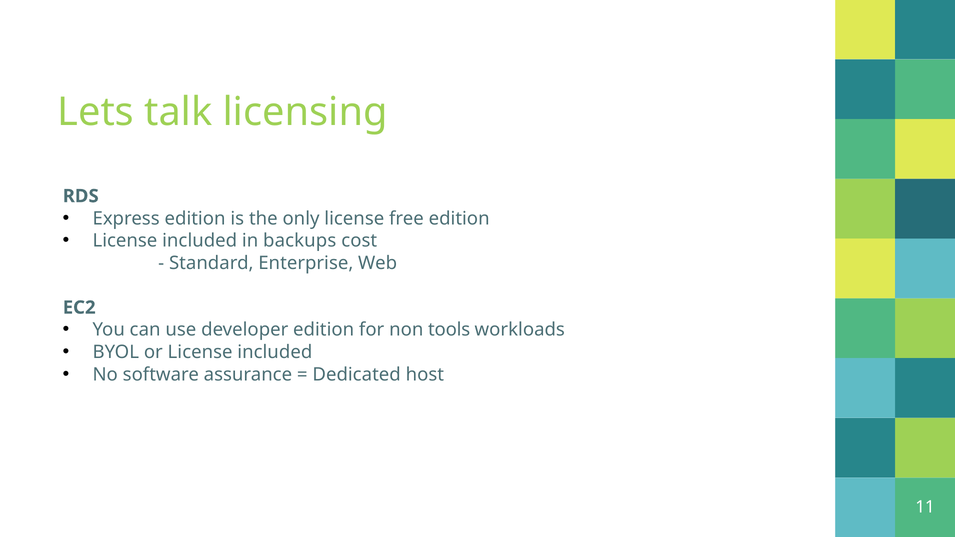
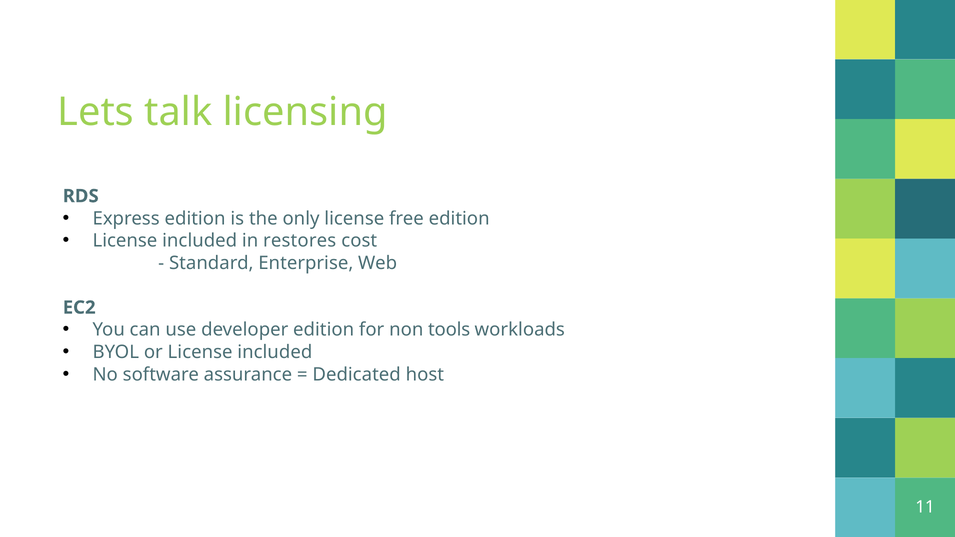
backups: backups -> restores (300, 241)
